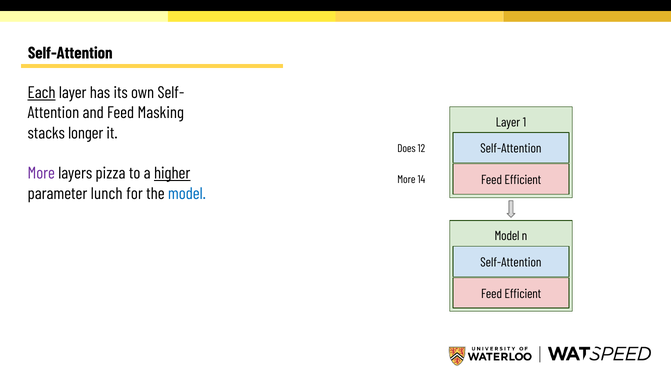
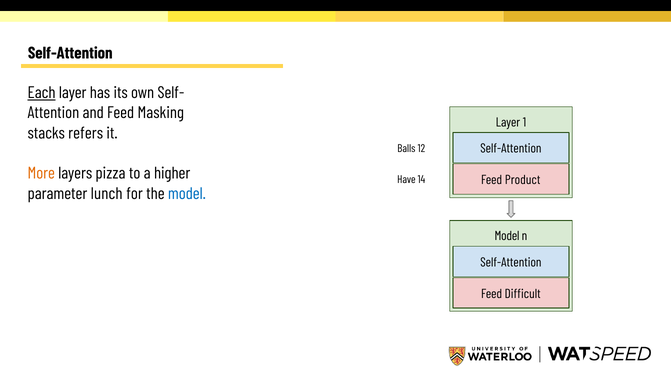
longer: longer -> refers (86, 133)
Does: Does -> Balls (406, 148)
More colour: purple -> orange (41, 173)
higher underline: present -> none (172, 173)
Efficient: Efficient -> Product (523, 180)
More: More -> Have (406, 180)
Efficient: Efficient -> Difficult (523, 293)
